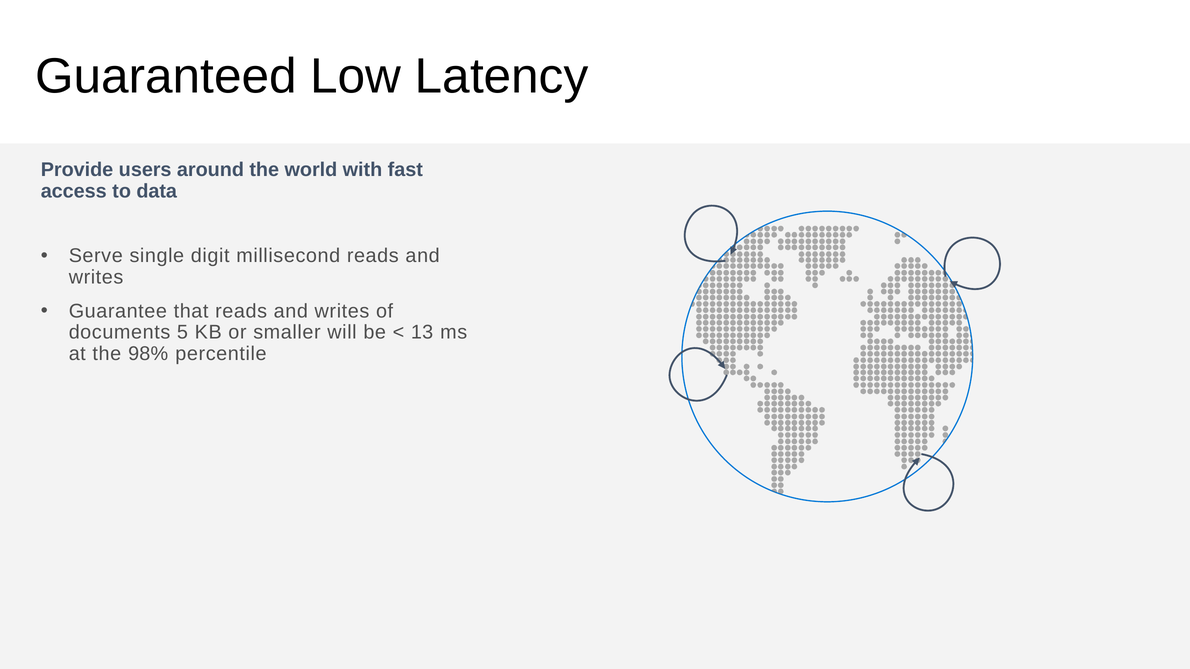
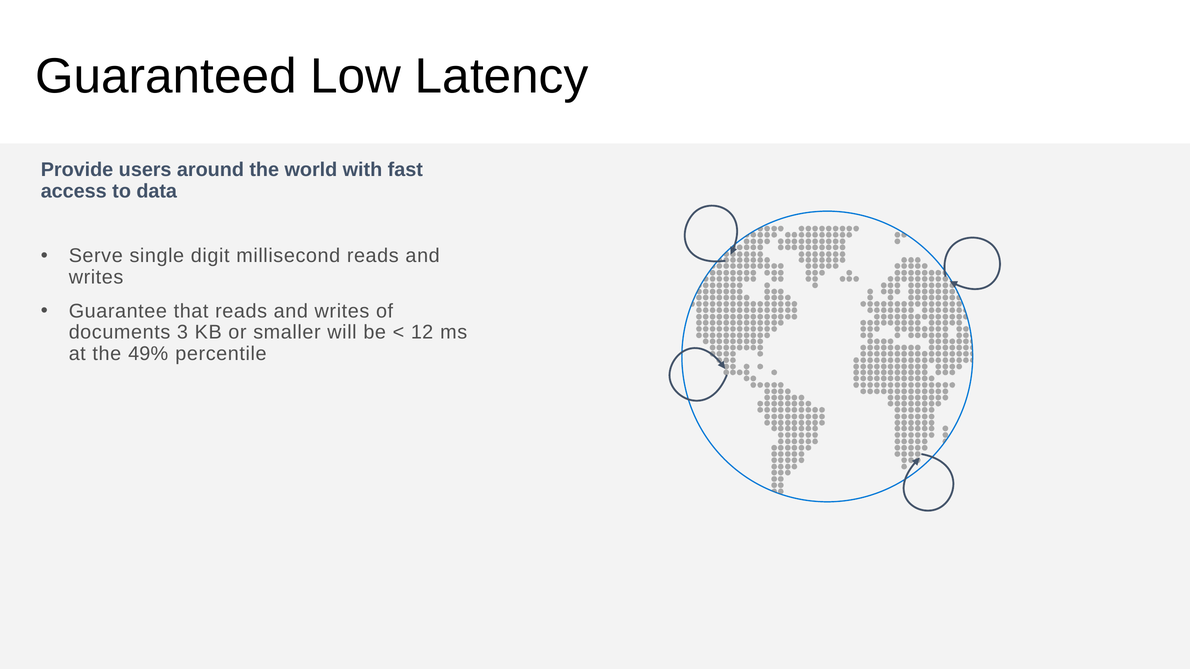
5: 5 -> 3 (182, 333)
13: 13 -> 12 (422, 333)
98%: 98% -> 49% (148, 354)
